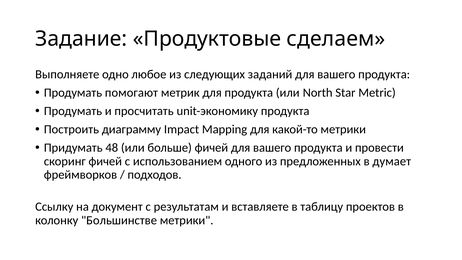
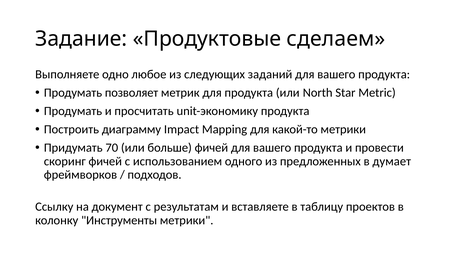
помогают: помогают -> позволяет (132, 93)
48: 48 -> 70 (112, 148)
Большинстве: Большинстве -> Инструменты (119, 220)
